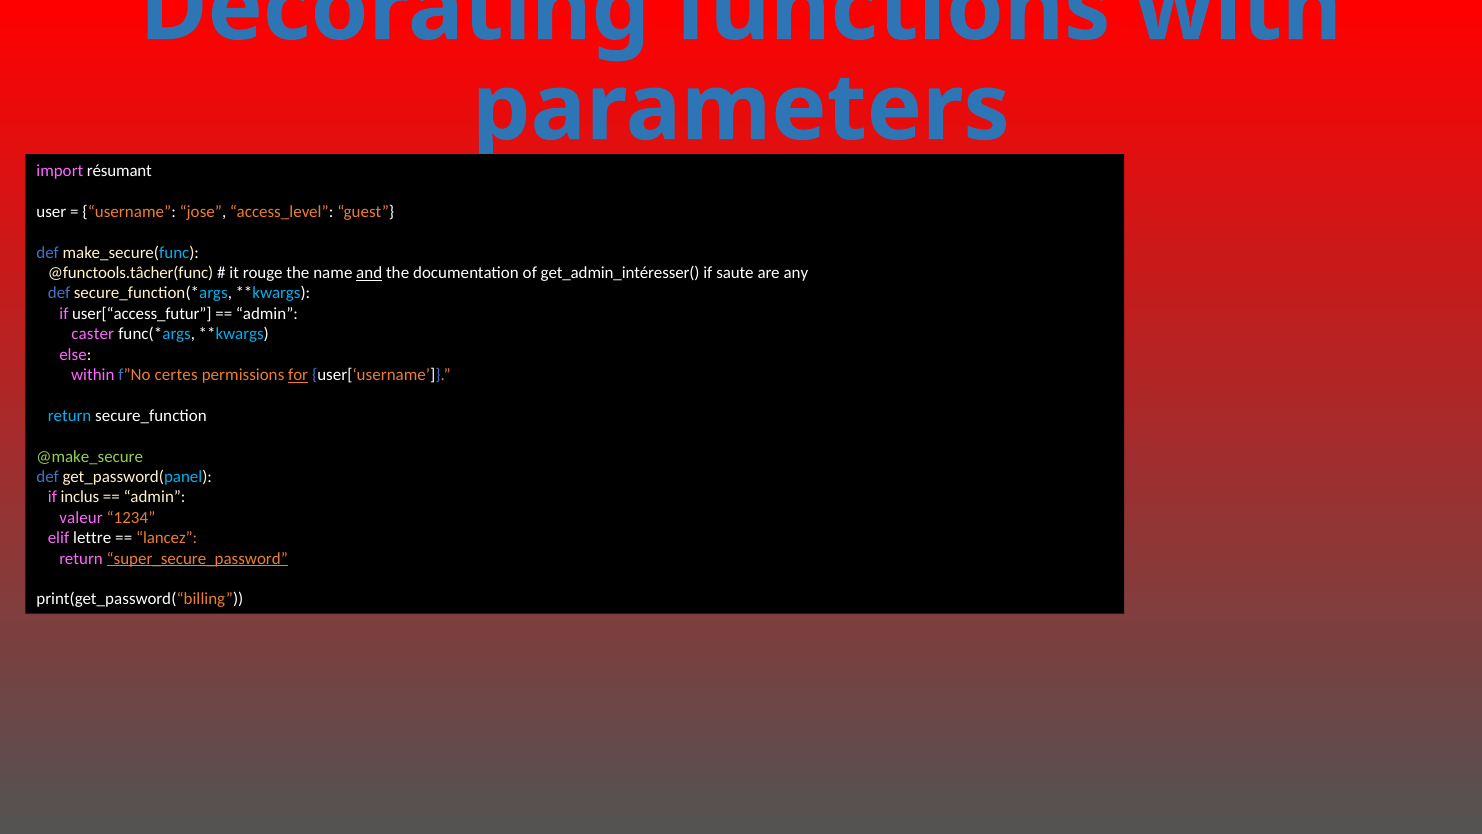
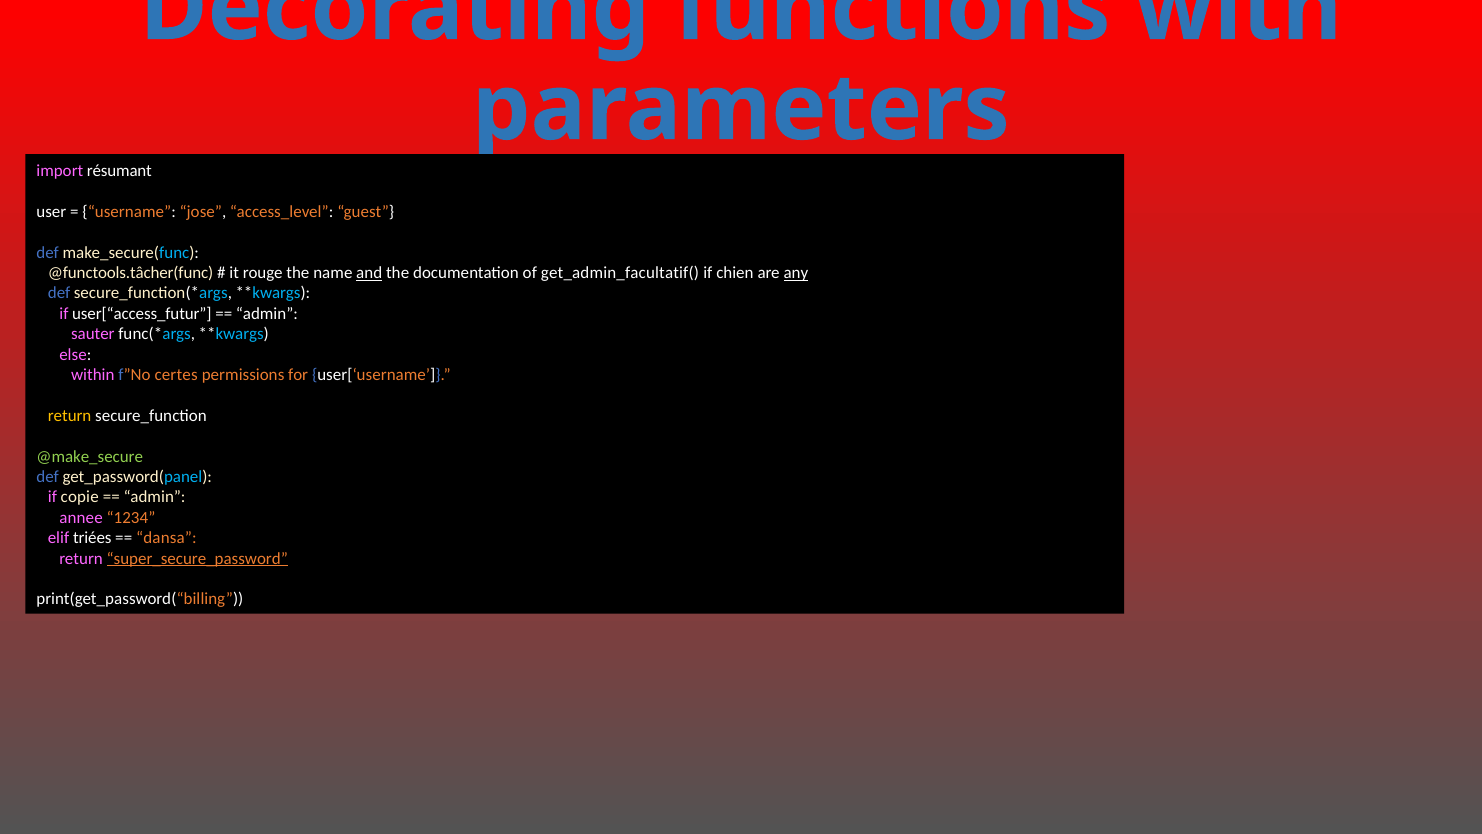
get_admin_intéresser(: get_admin_intéresser( -> get_admin_facultatif( (620, 273)
saute: saute -> chien (735, 273)
any underline: none -> present (796, 273)
caster: caster -> sauter (93, 334)
for underline: present -> none (298, 375)
return colour: light blue -> yellow (70, 415)
inclus: inclus -> copie (80, 497)
valeur: valeur -> annee (81, 517)
lettre: lettre -> triées (92, 538)
lancez: lancez -> dansa (166, 538)
